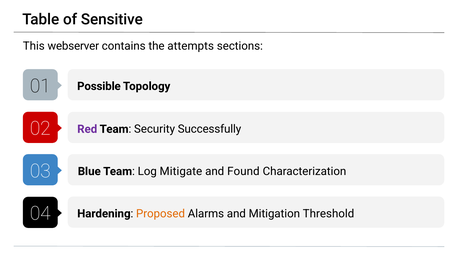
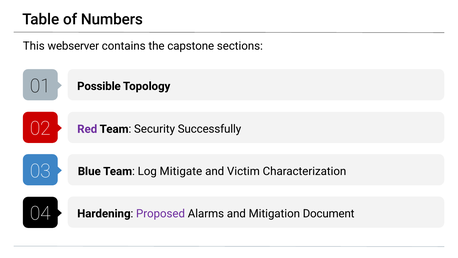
Sensitive: Sensitive -> Numbers (112, 19)
attempts: attempts -> capstone (191, 46)
Found: Found -> Victim (243, 171)
Proposed colour: orange -> purple (161, 213)
Threshold: Threshold -> Document (329, 213)
